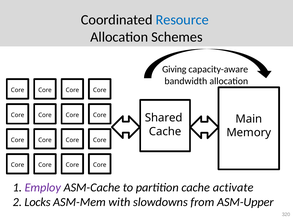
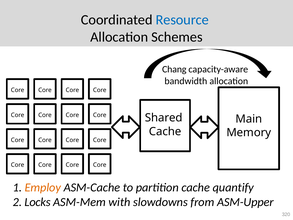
Giving: Giving -> Chang (174, 69)
Employ colour: purple -> orange (43, 187)
activate: activate -> quantify (233, 187)
